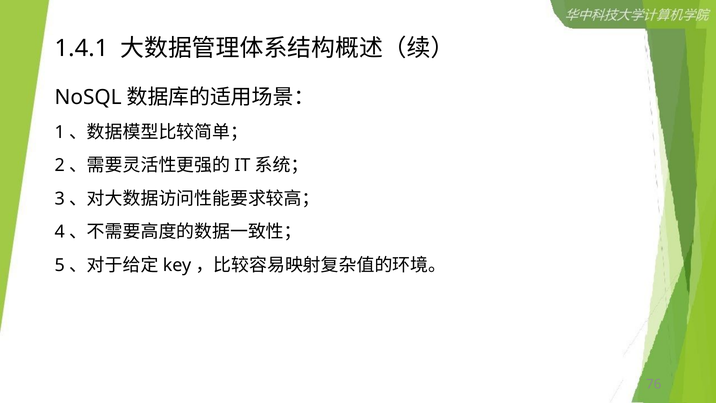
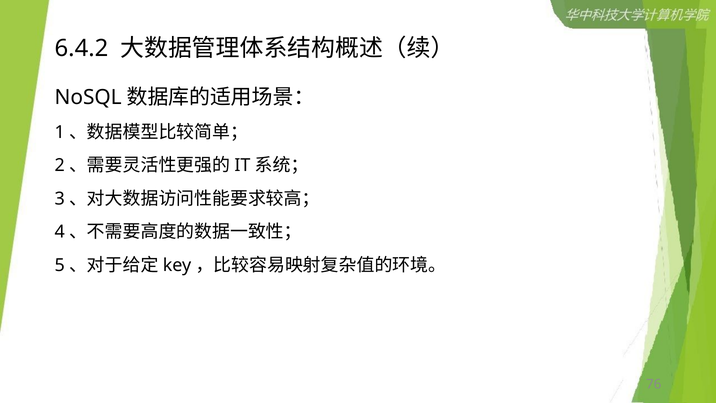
1.4.1: 1.4.1 -> 6.4.2 (81, 48)
